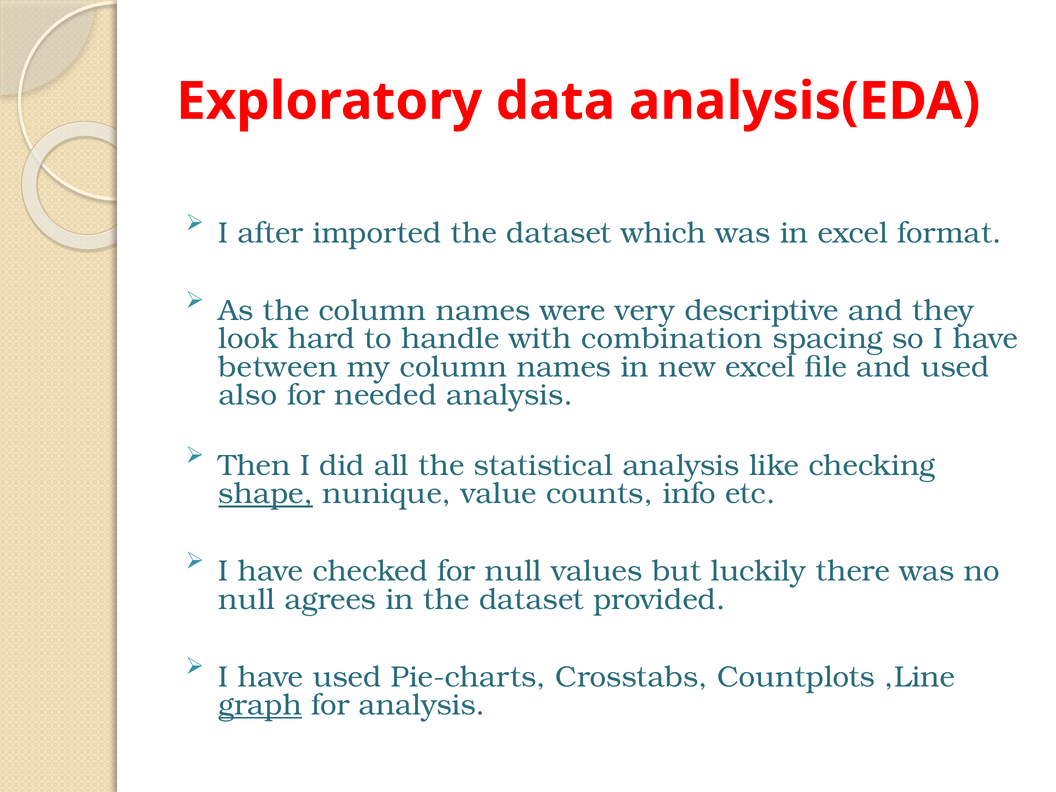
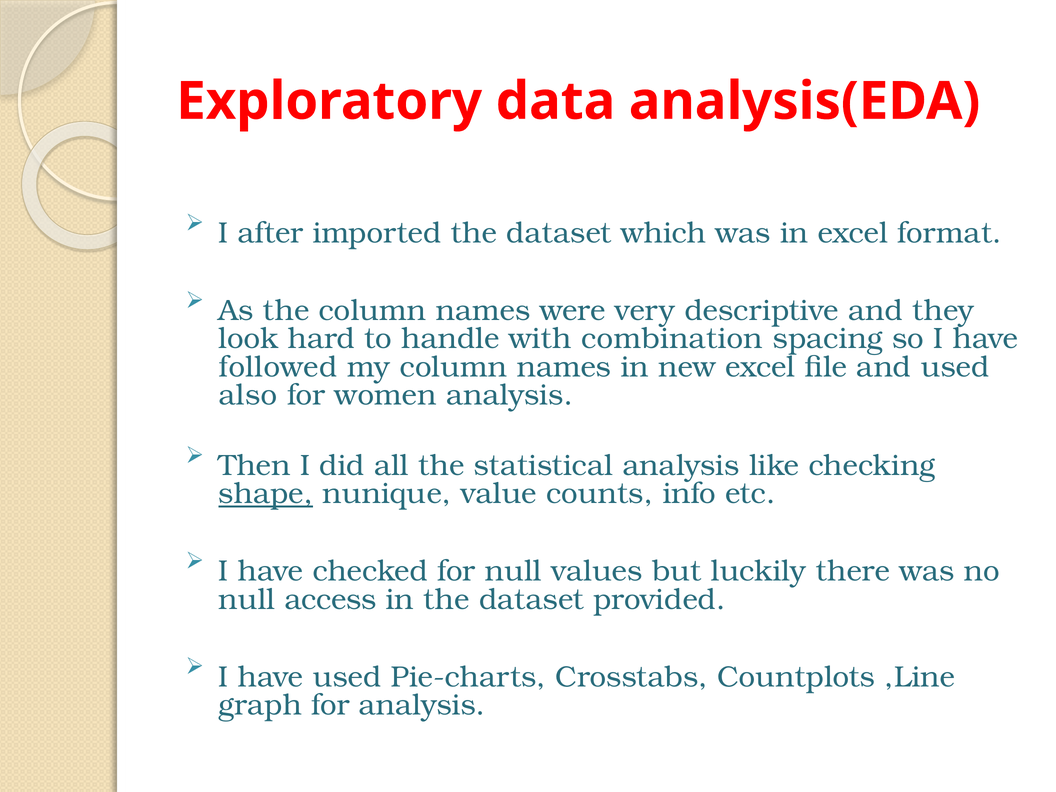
between: between -> followed (278, 367)
needed: needed -> women (386, 395)
agrees: agrees -> access (331, 599)
graph underline: present -> none (260, 705)
